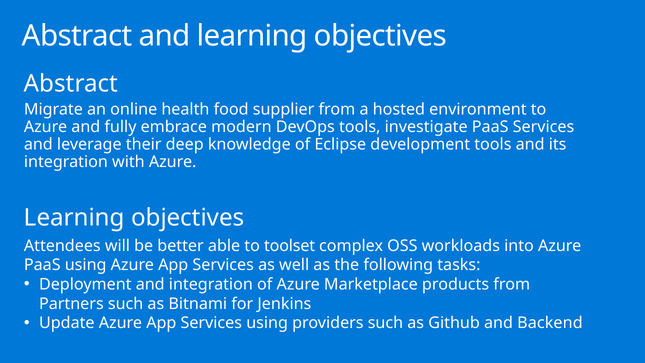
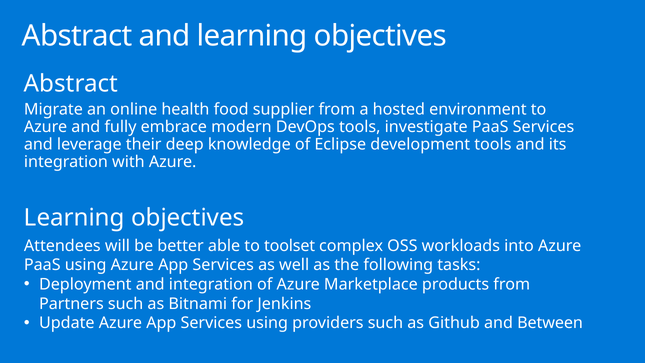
Backend: Backend -> Between (550, 323)
